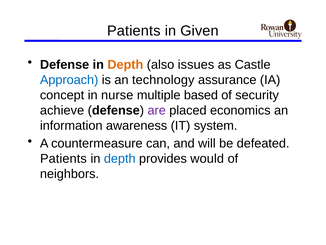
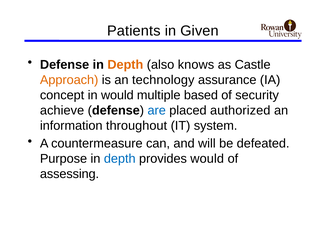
issues: issues -> knows (196, 64)
Approach colour: blue -> orange (69, 80)
in nurse: nurse -> would (117, 95)
are colour: purple -> blue (157, 110)
economics: economics -> authorized (240, 110)
awareness: awareness -> throughout (137, 125)
Patients: Patients -> Purpose (64, 158)
neighbors: neighbors -> assessing (70, 174)
